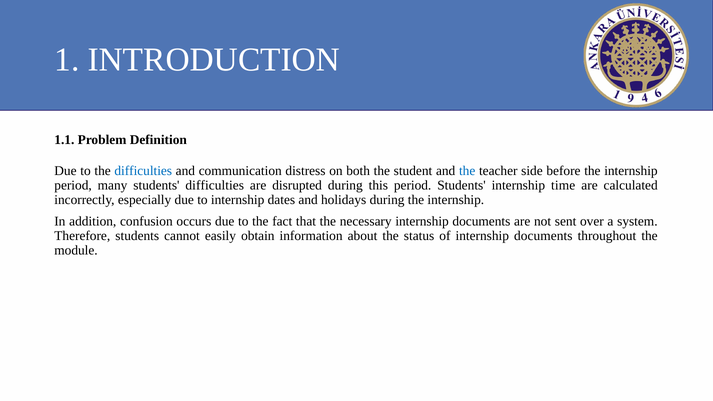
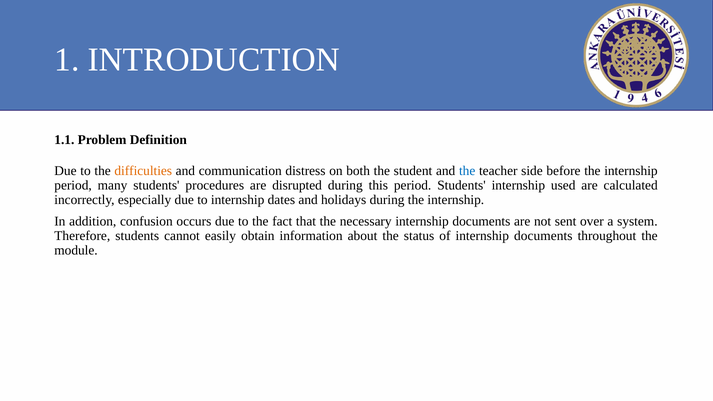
difficulties colour: blue -> orange (143, 171)
students difficulties: difficulties -> procedures (215, 185)
time: time -> used (563, 185)
